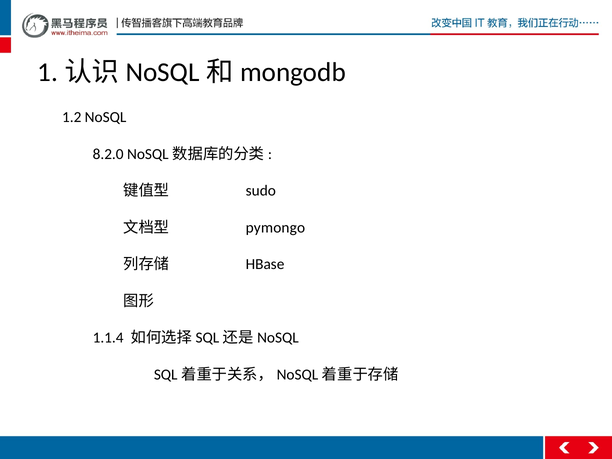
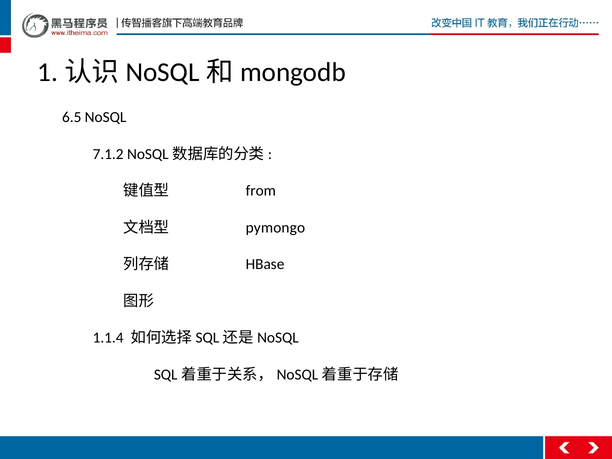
1.2: 1.2 -> 6.5 (72, 117)
8.2.0: 8.2.0 -> 7.1.2 (108, 154)
sudo: sudo -> from (261, 191)
